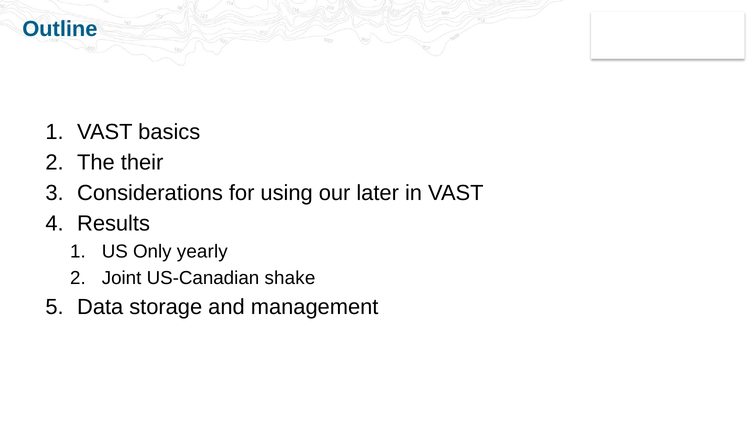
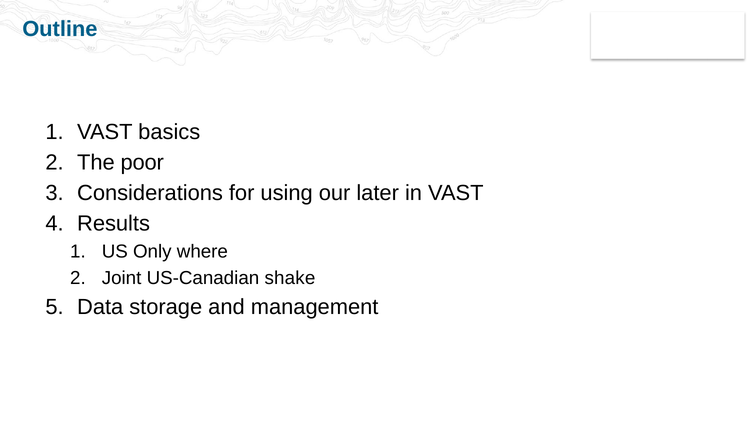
their: their -> poor (142, 163)
yearly: yearly -> where (202, 252)
